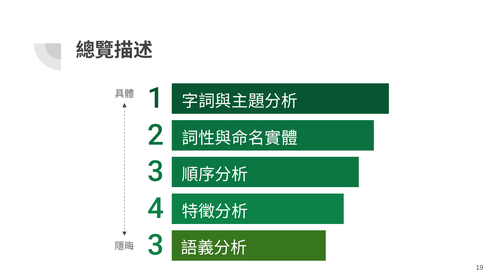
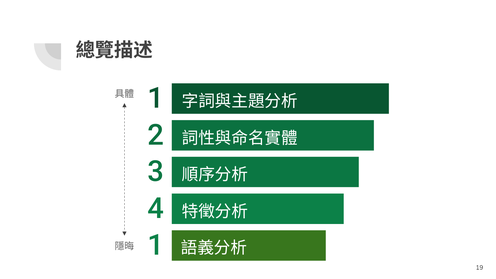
3: 3 -> 1 (156, 245)
